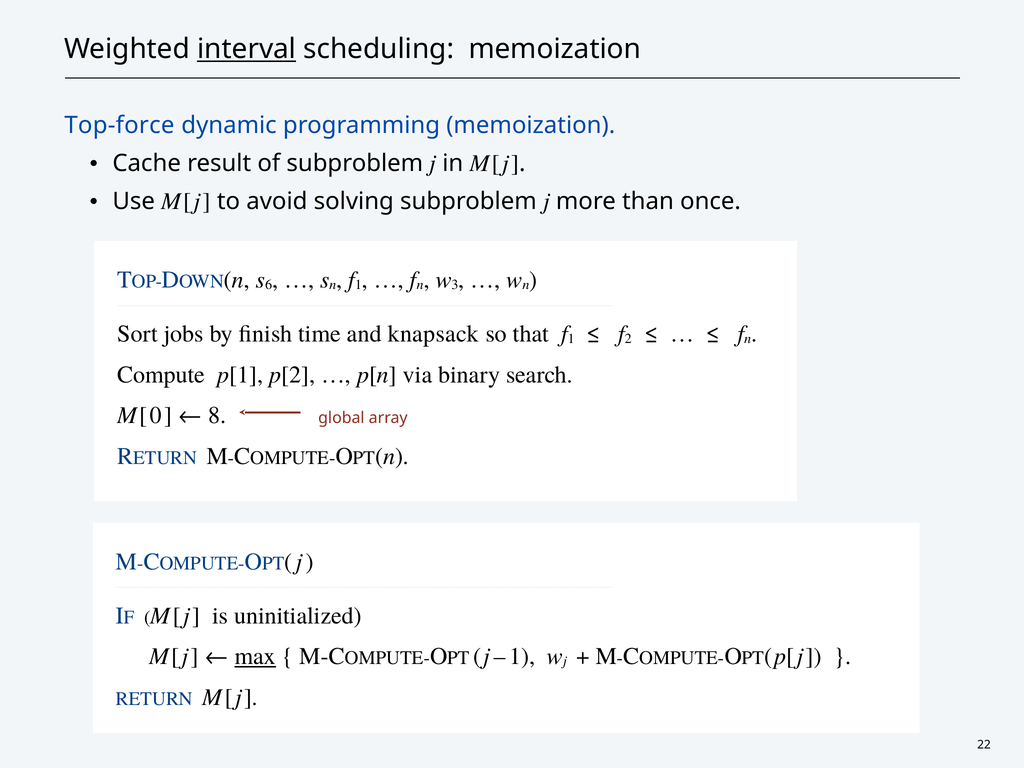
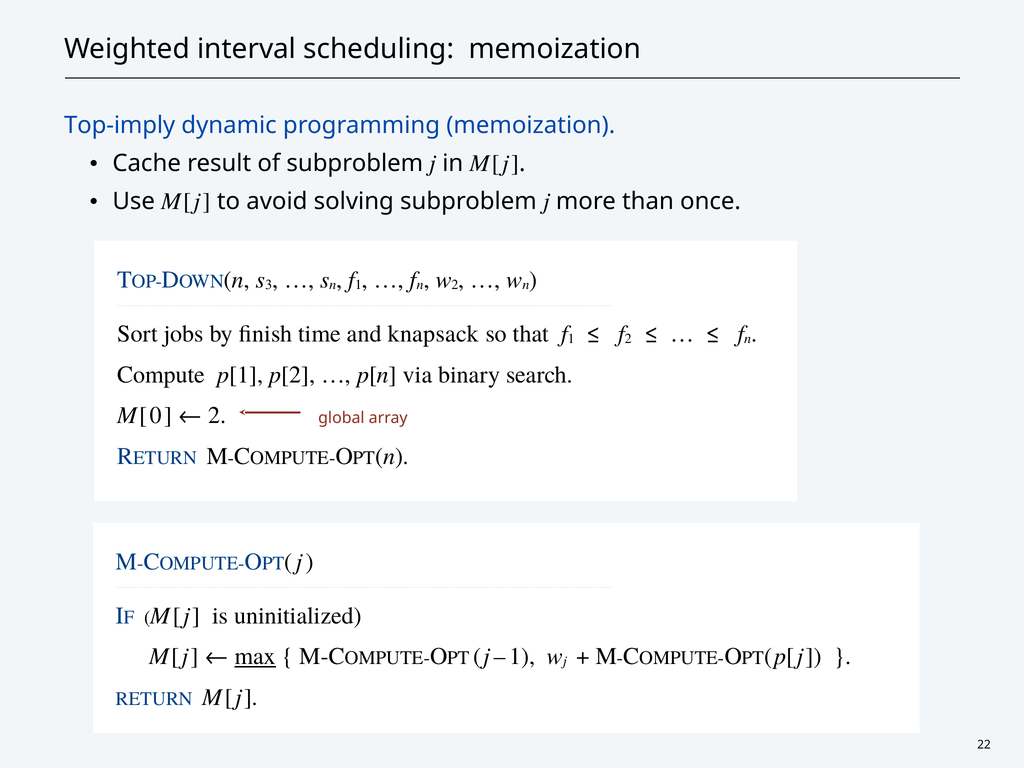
interval underline: present -> none (247, 49)
Top-force: Top-force -> Top-imply (120, 125)
6: 6 -> 3 (269, 284)
3: 3 -> 2 (455, 284)
8: 8 -> 2 (217, 415)
